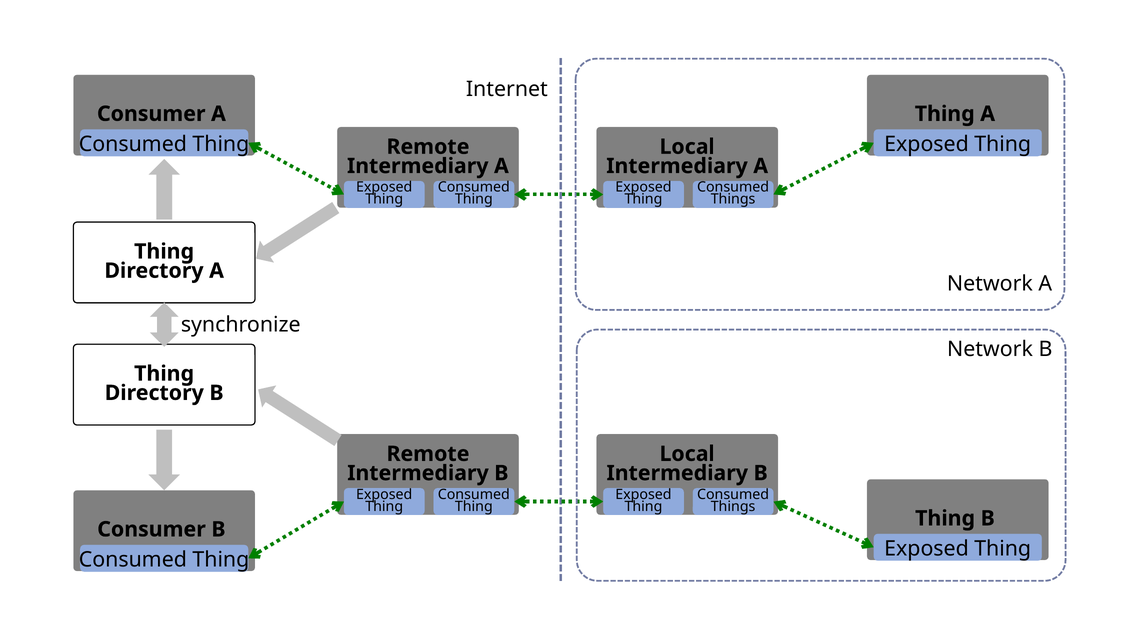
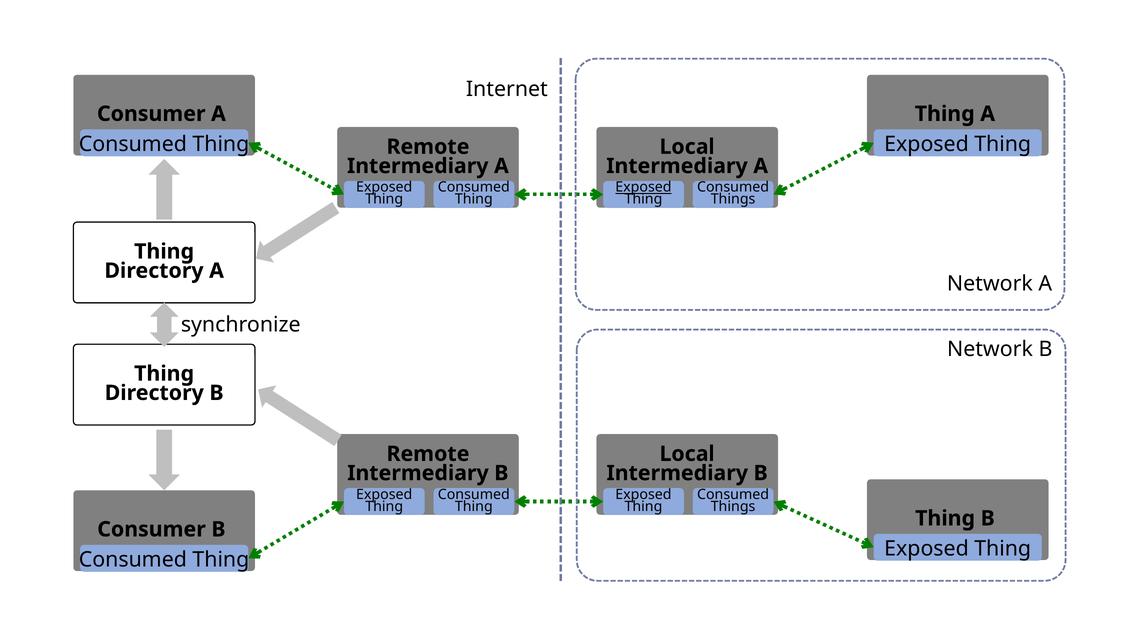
Exposed underline: none -> present (643, 187)
